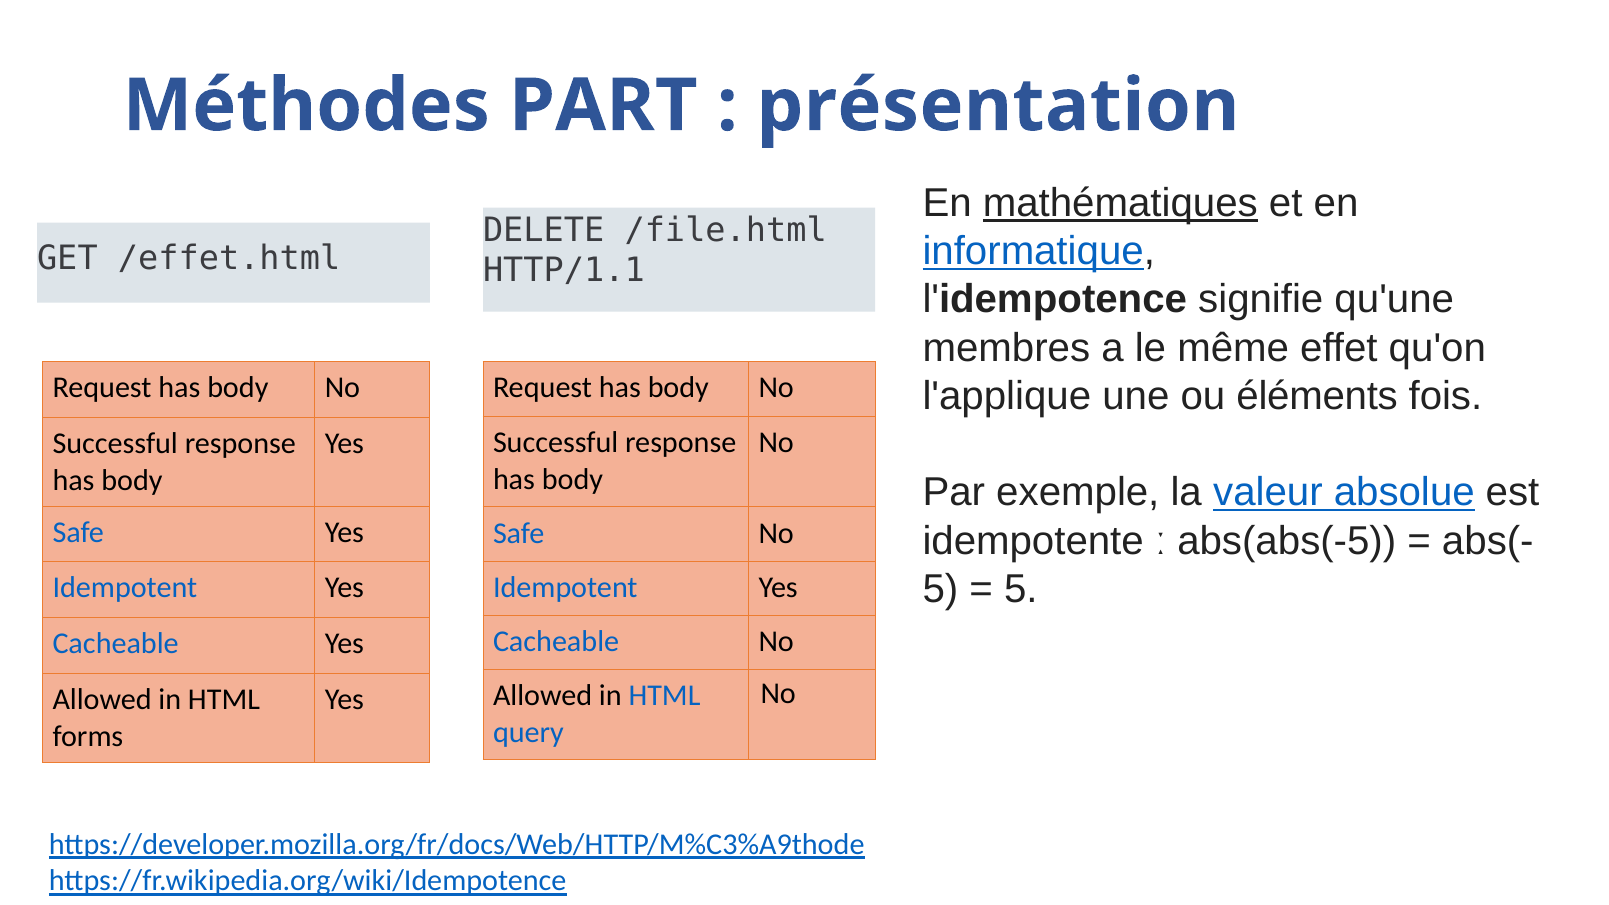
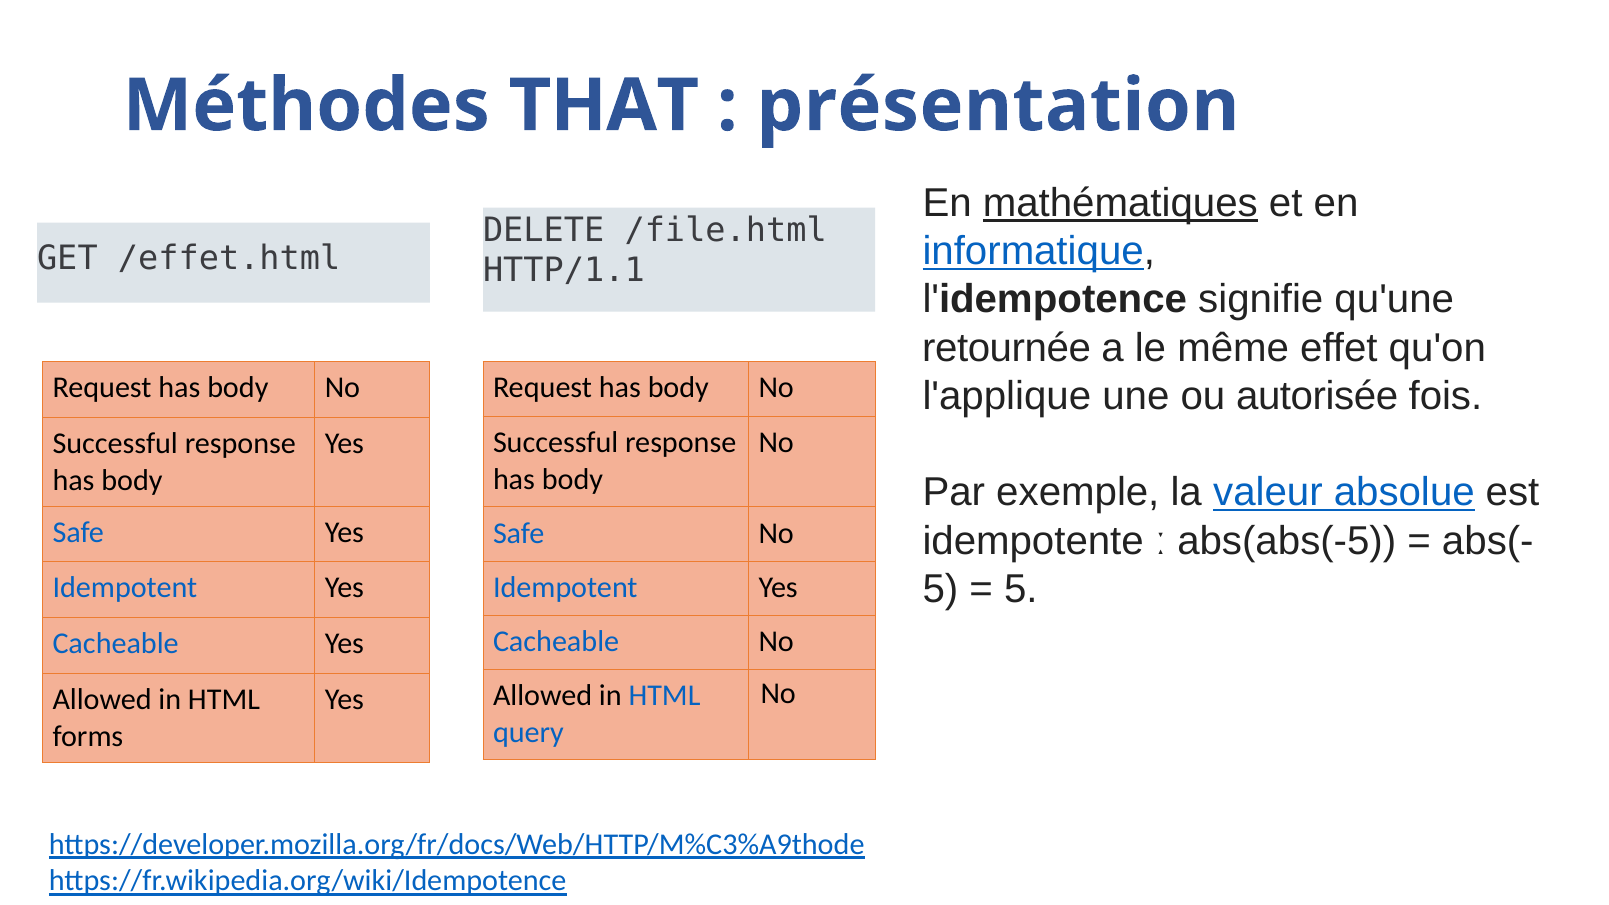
PART: PART -> THAT (604, 106)
membres: membres -> retournée (1007, 348)
éléments: éléments -> autorisée (1317, 396)
